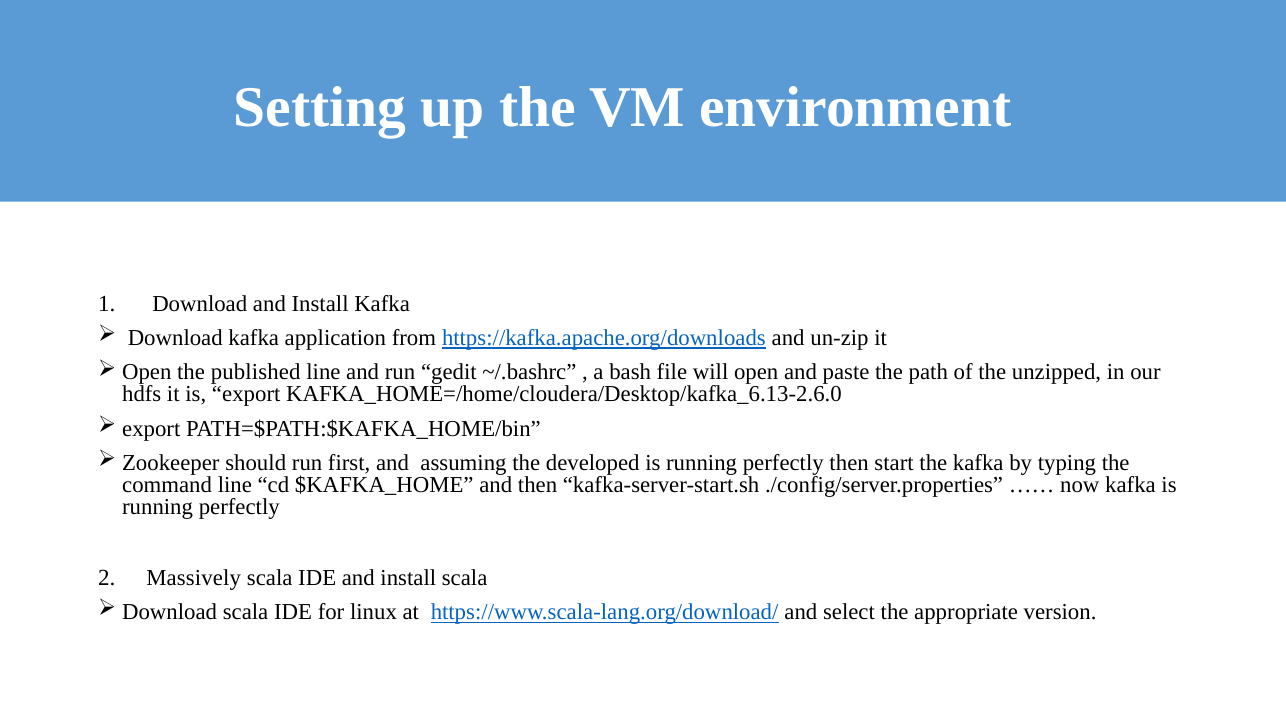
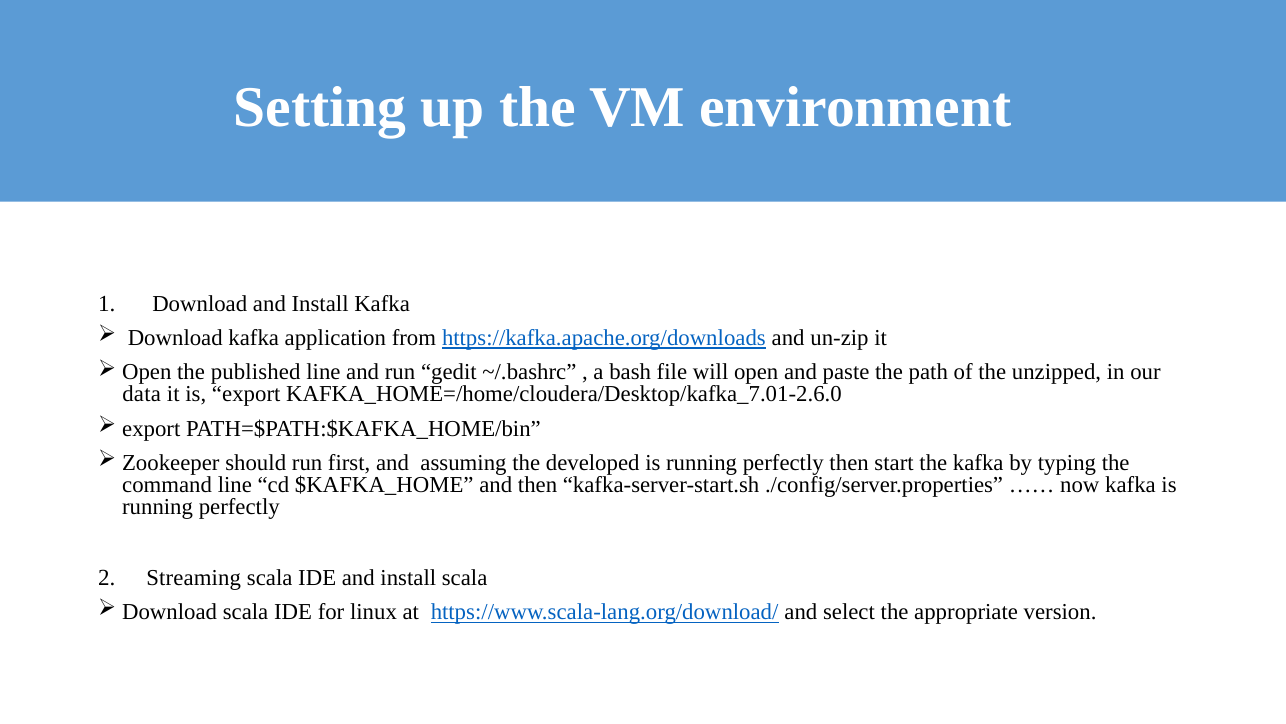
hdfs: hdfs -> data (142, 394)
KAFKA_HOME=/home/cloudera/Desktop/kafka_6.13-2.6.0: KAFKA_HOME=/home/cloudera/Desktop/kafka_6.13-2.6.0 -> KAFKA_HOME=/home/cloudera/Desktop/kafka_7.01-2.6.0 (564, 394)
Massively: Massively -> Streaming (194, 577)
